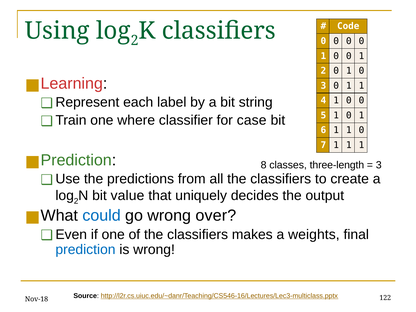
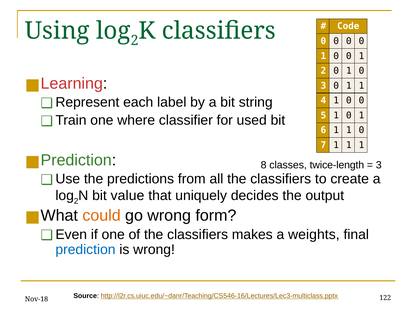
case: case -> used (252, 120)
three-length: three-length -> twice-length (337, 165)
could colour: blue -> orange (102, 215)
over: over -> form (216, 215)
